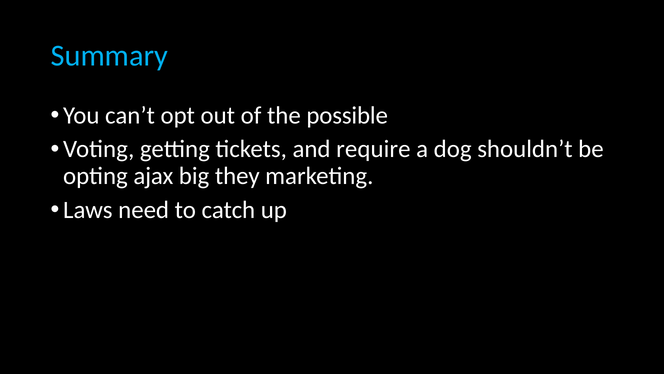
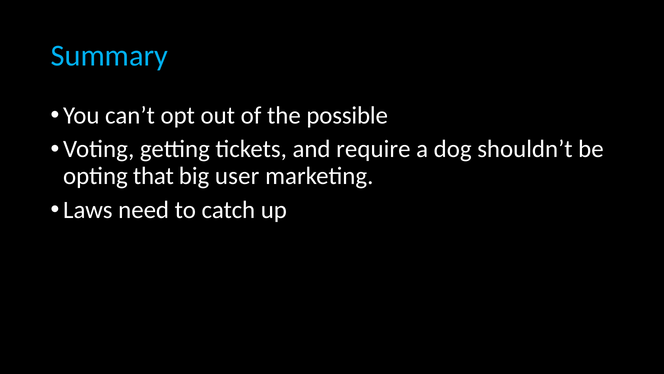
ajax: ajax -> that (153, 176)
they: they -> user (237, 176)
